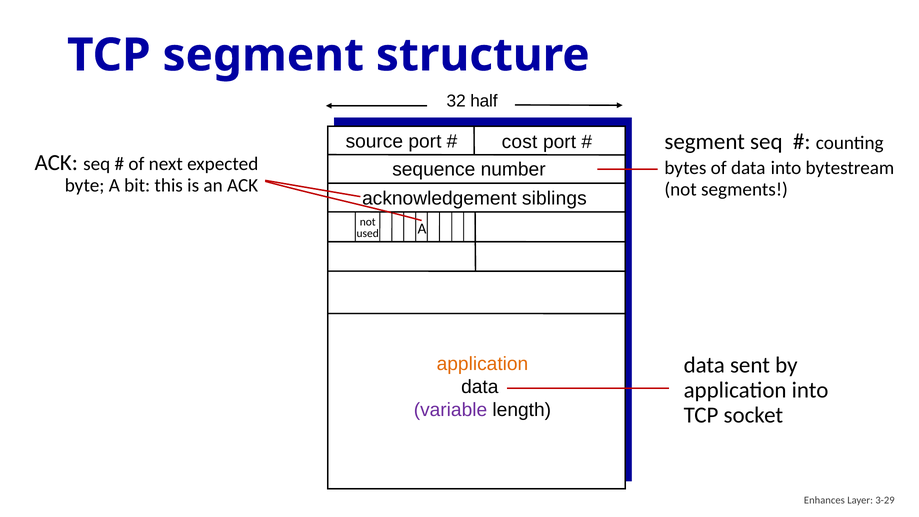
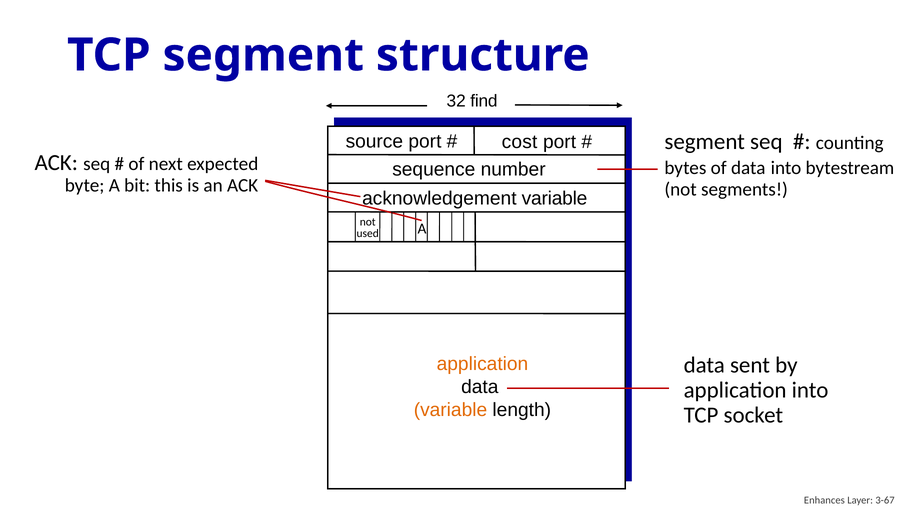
half: half -> find (484, 101)
acknowledgement siblings: siblings -> variable (555, 198)
variable colour: purple -> orange (450, 410)
3-29: 3-29 -> 3-67 (885, 500)
